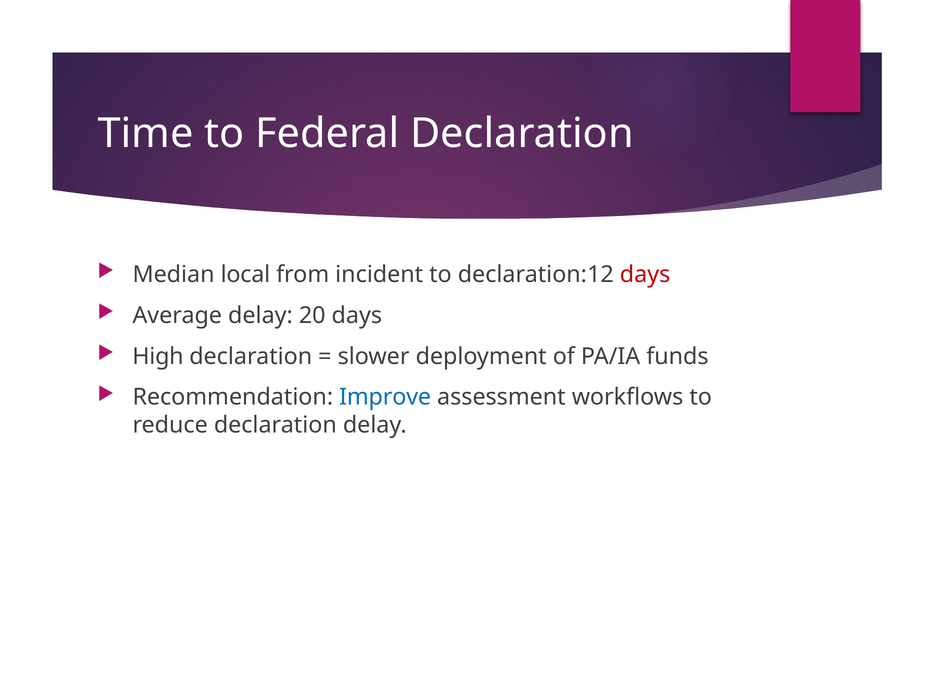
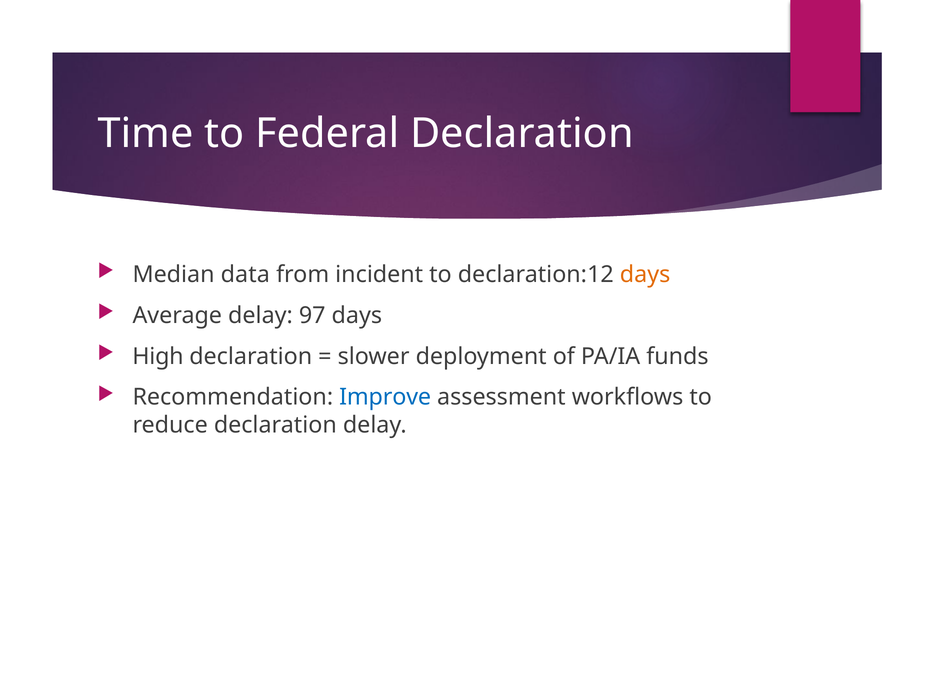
local: local -> data (245, 274)
days colour: red -> orange (645, 274)
20: 20 -> 97 (312, 315)
